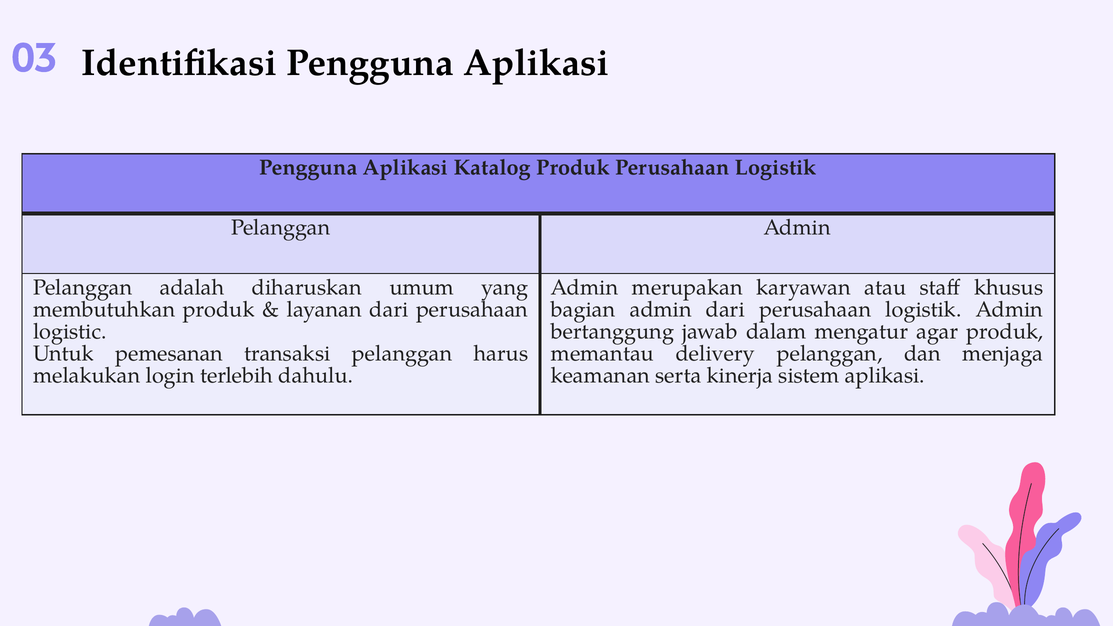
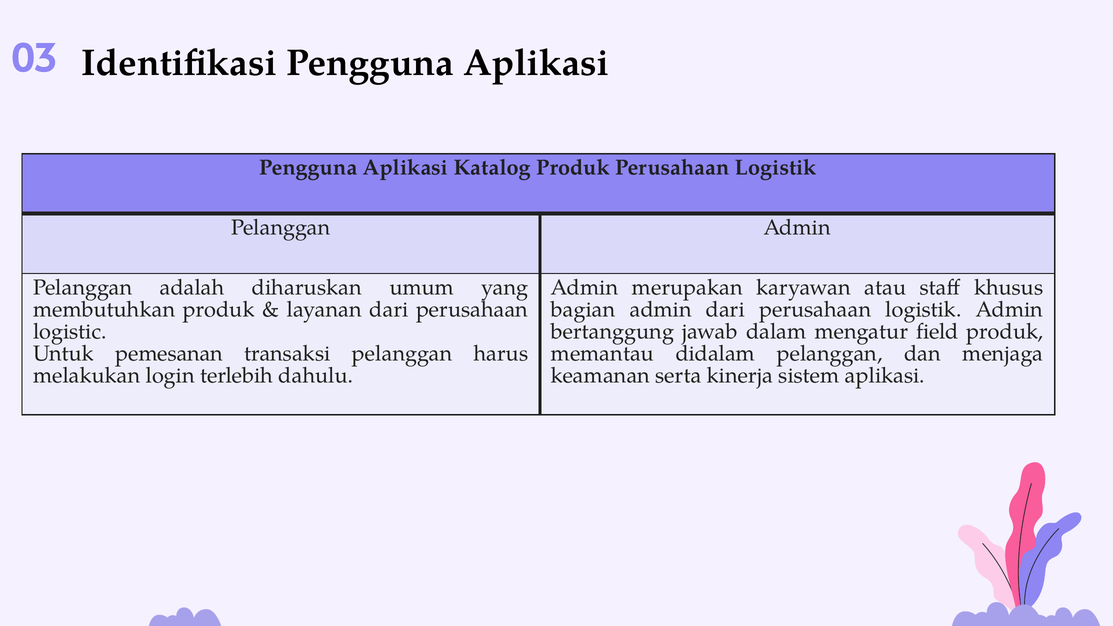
agar: agar -> field (937, 332)
delivery: delivery -> didalam (715, 354)
